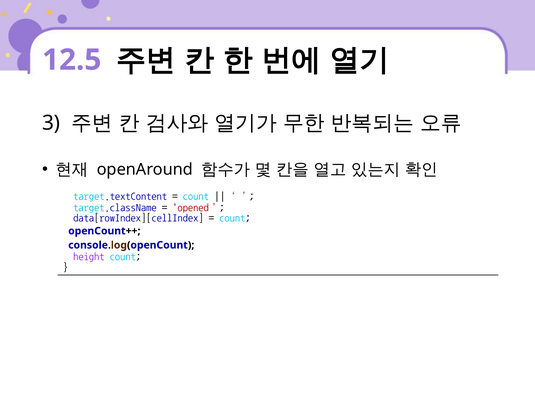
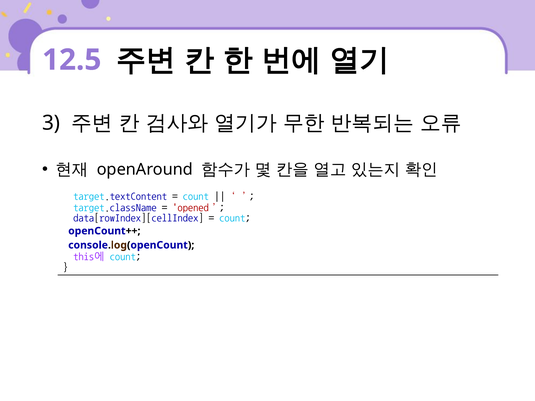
height: height -> this에 (89, 257)
